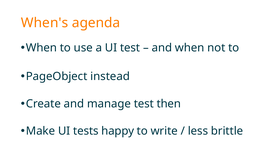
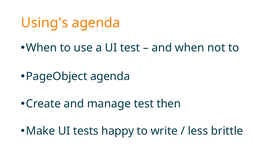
When's: When's -> Using's (45, 23)
PageObject instead: instead -> agenda (110, 77)
